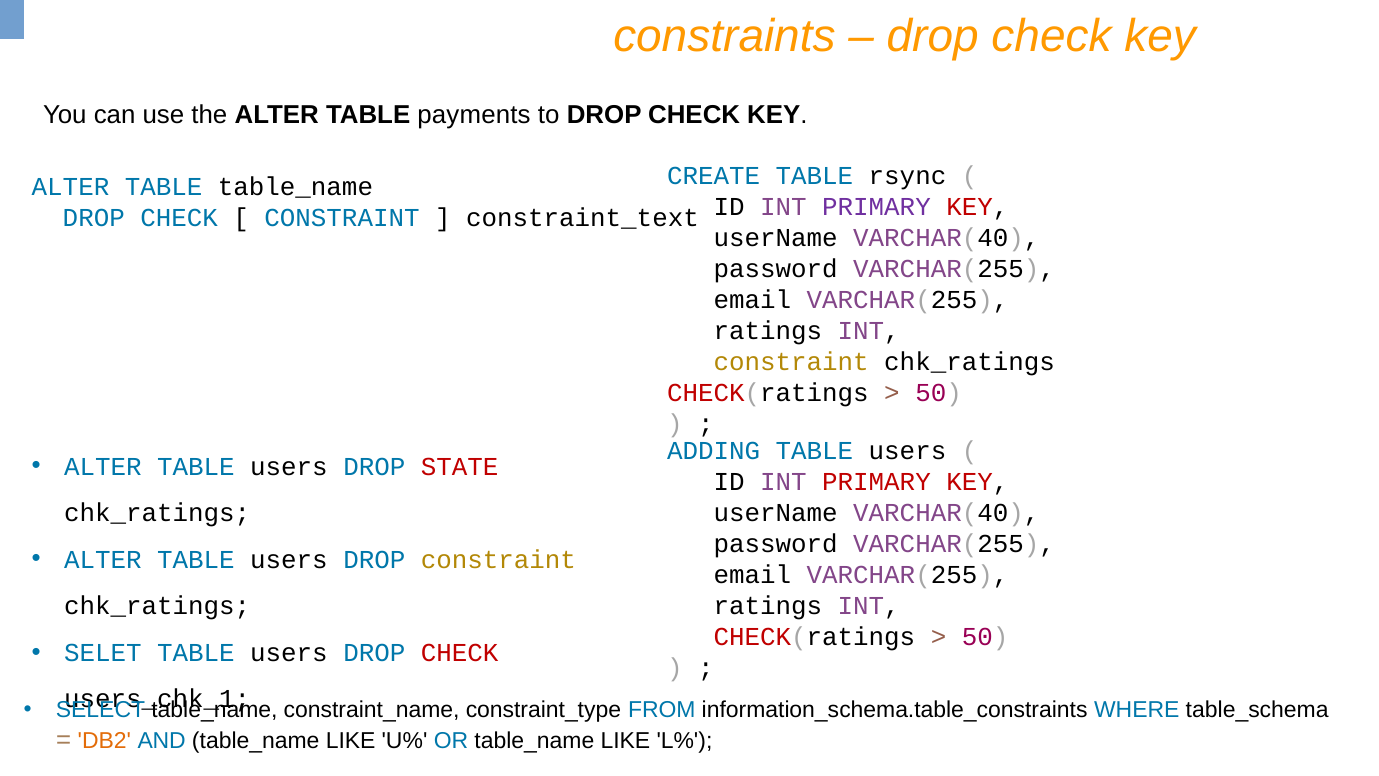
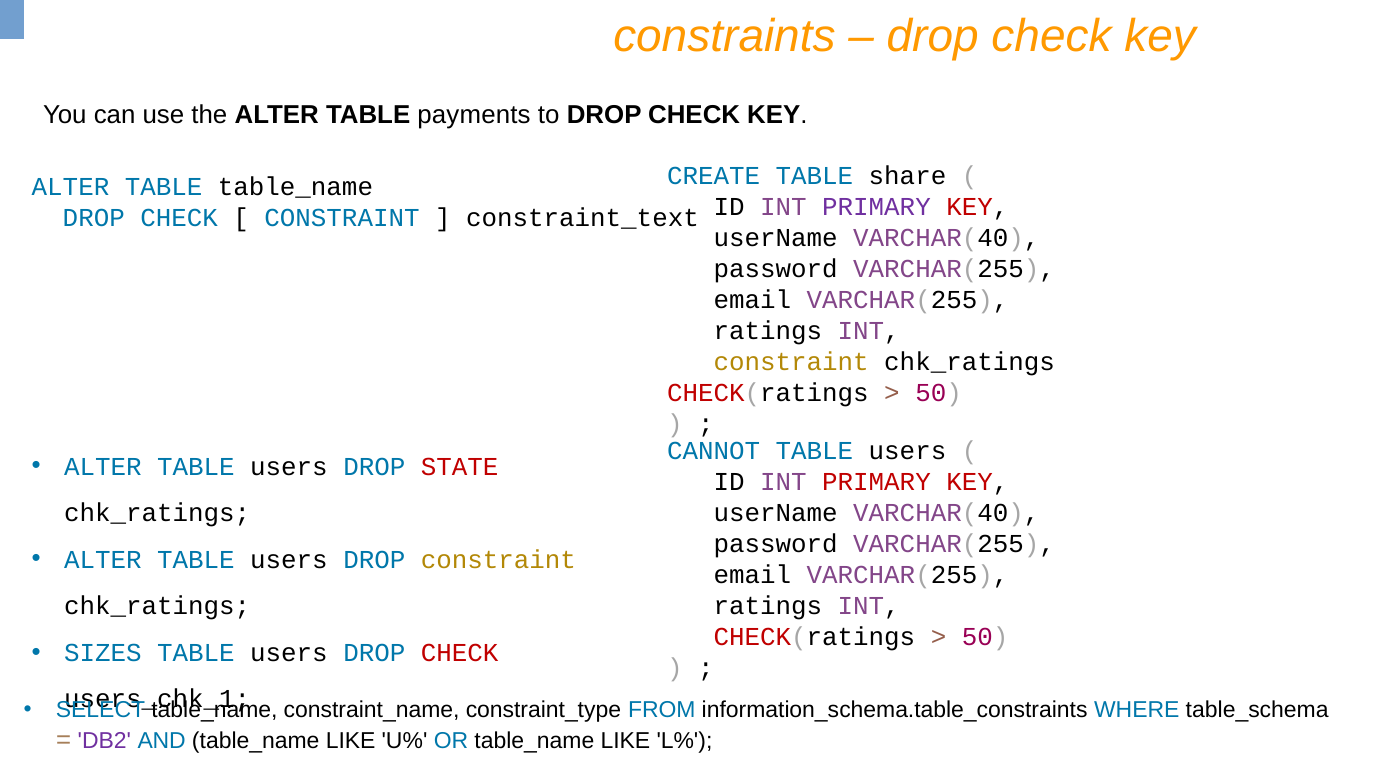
rsync: rsync -> share (908, 176)
ADDING: ADDING -> CANNOT (714, 451)
SELET: SELET -> SIZES (103, 653)
DB2 colour: orange -> purple (104, 740)
